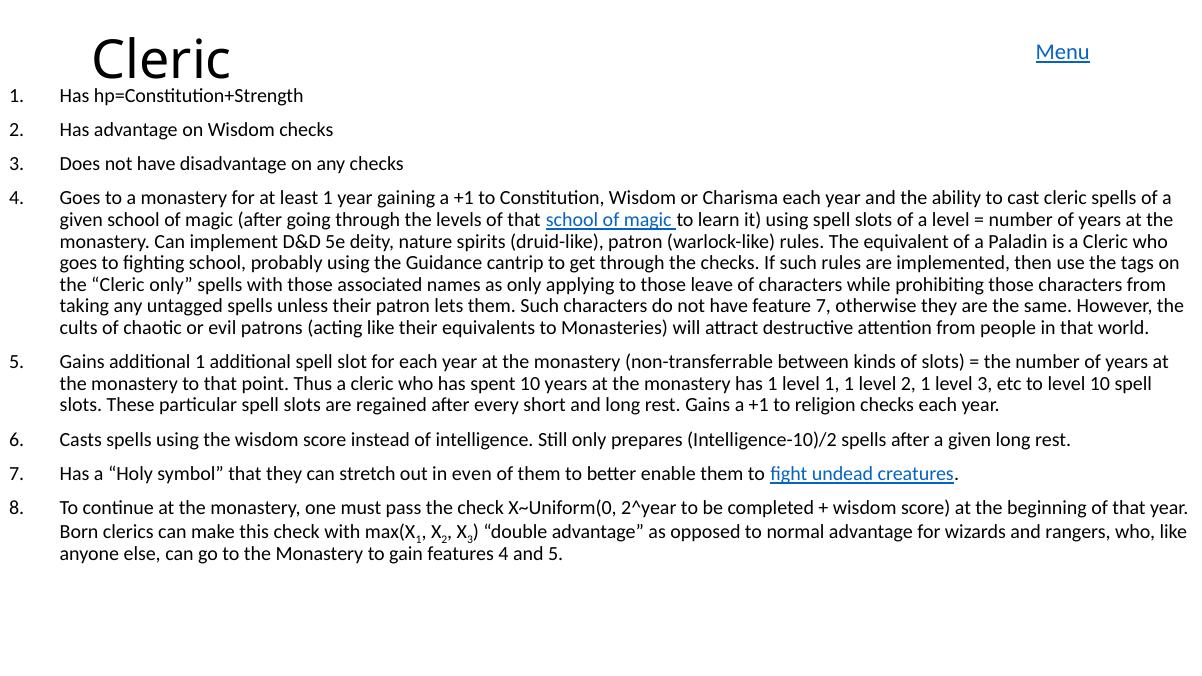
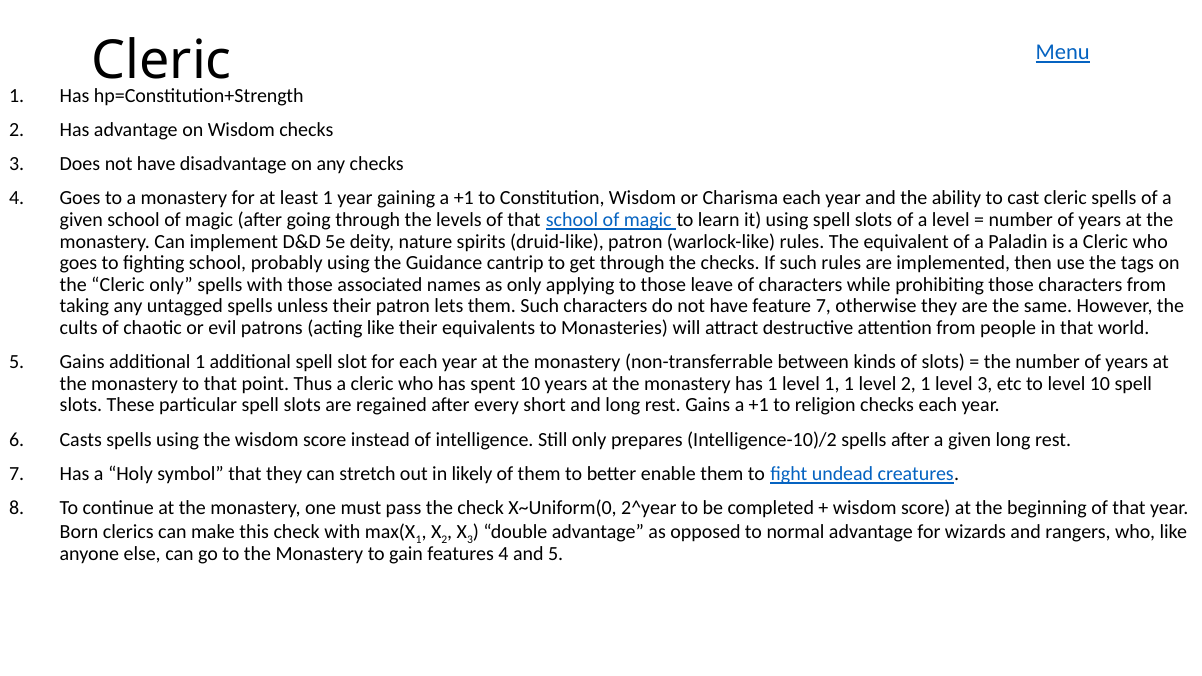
even: even -> likely (472, 474)
